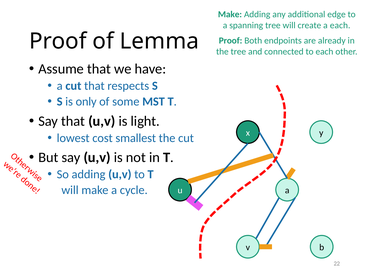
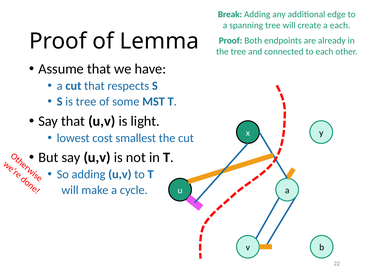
Make: Make -> Break (230, 14)
is only: only -> tree (86, 102)
